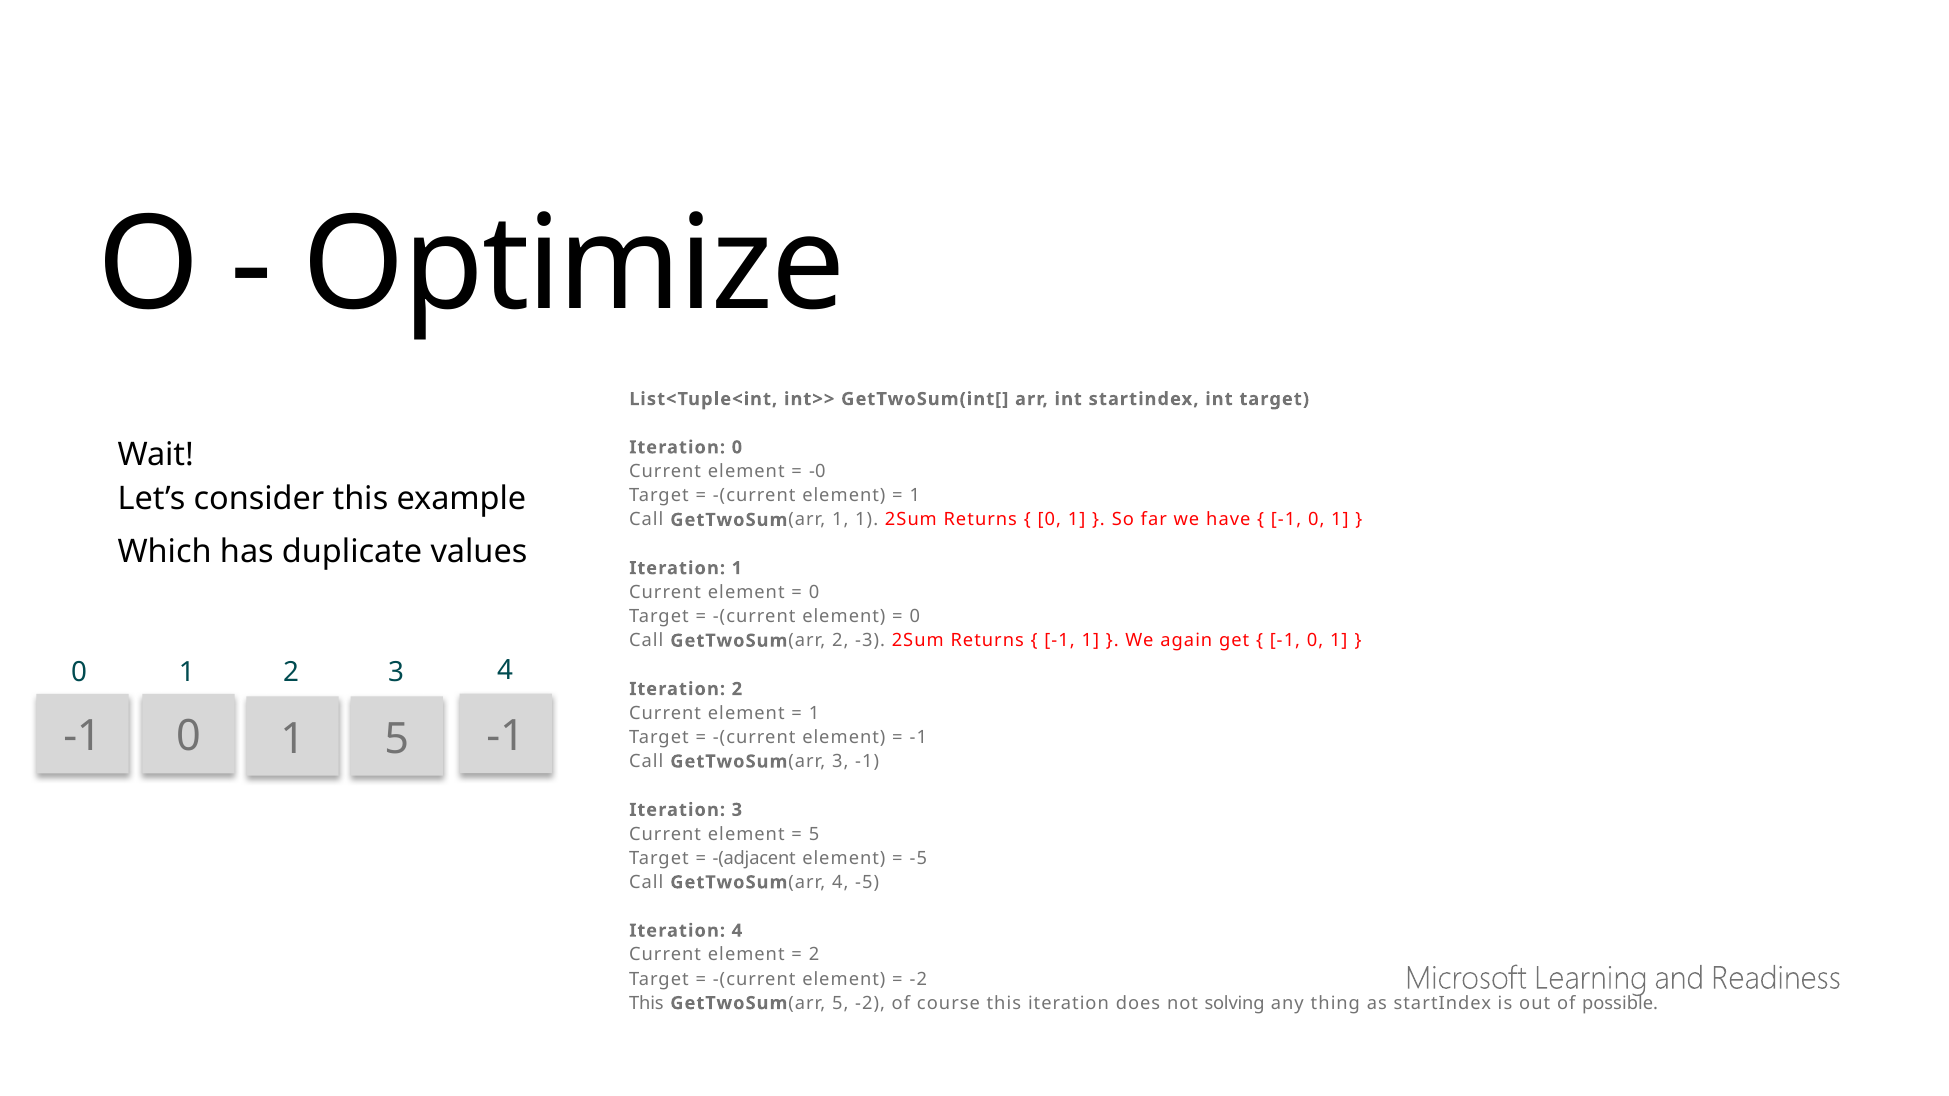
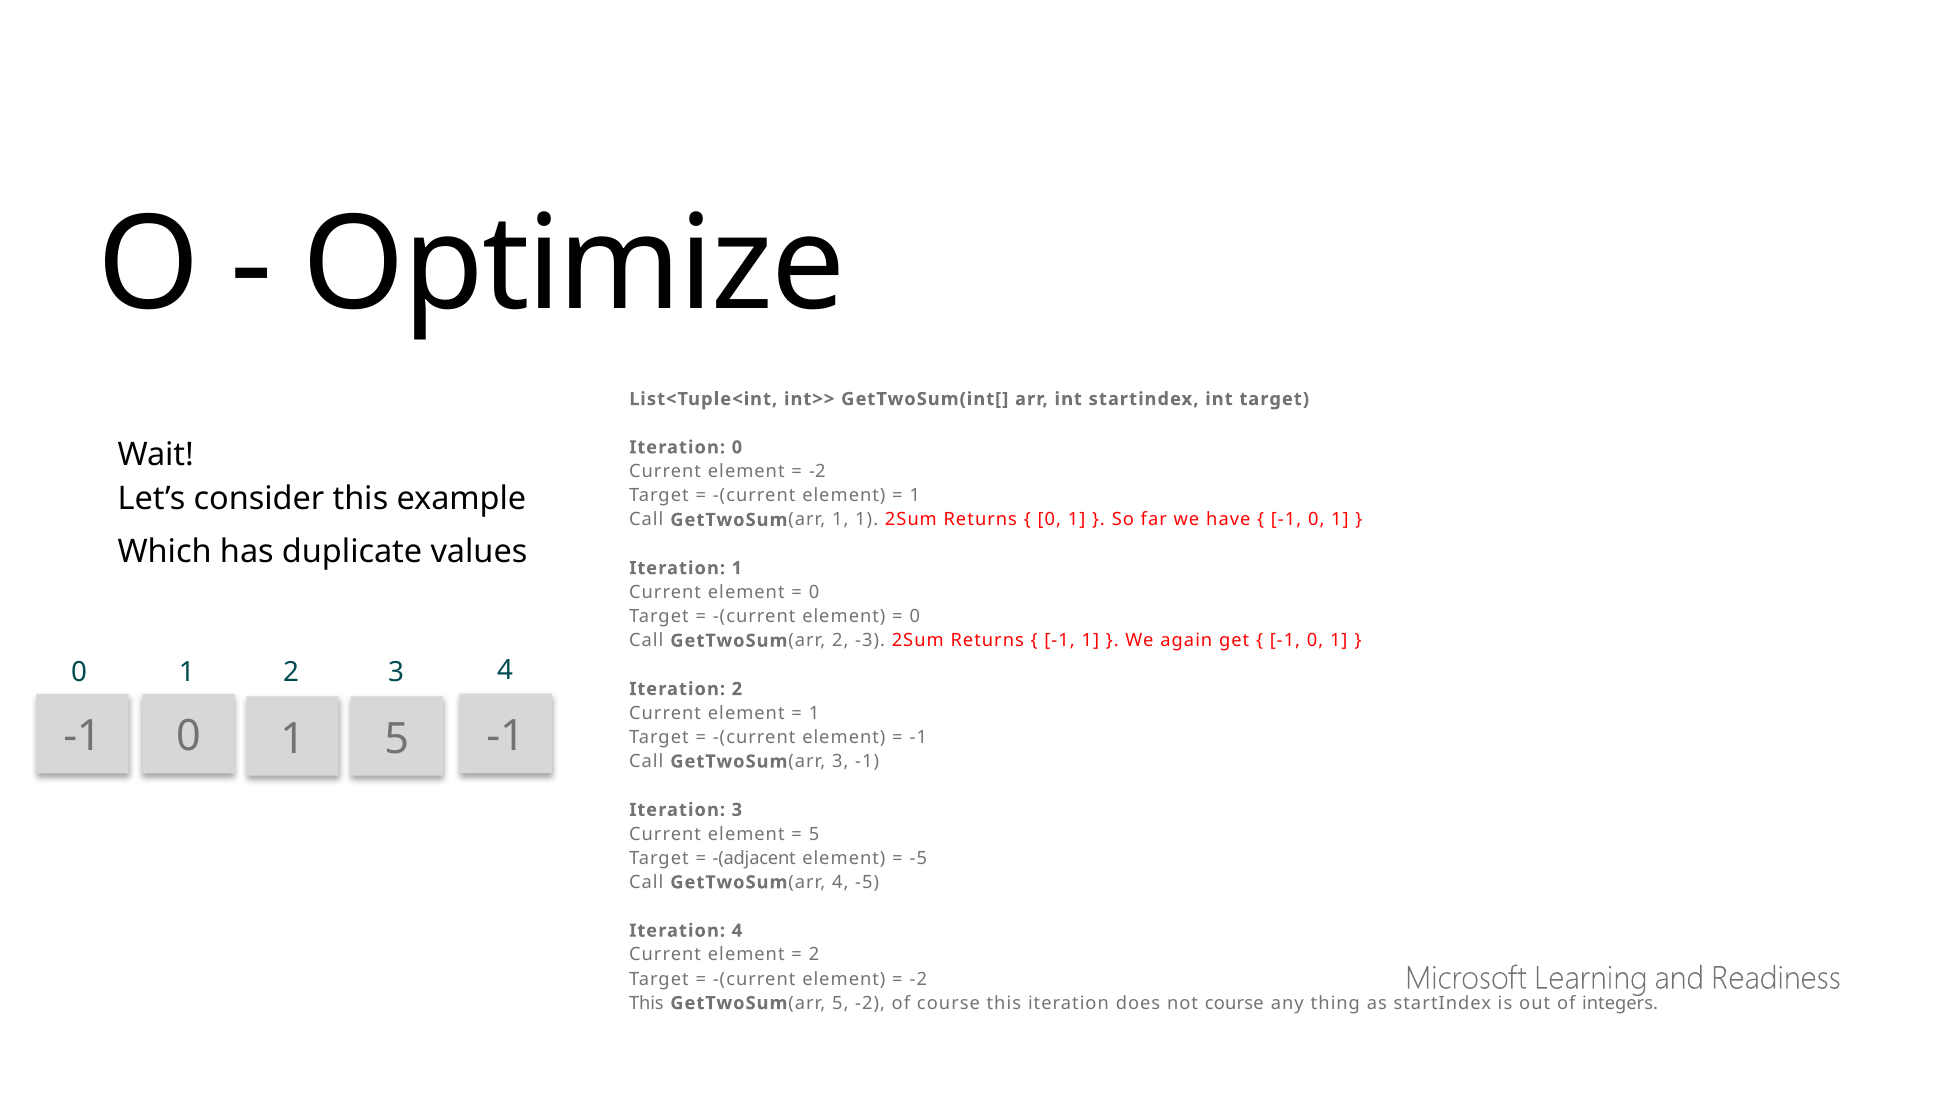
-0: -0 -> -2 (817, 472)
not solving: solving -> course (1234, 1003)
possible: possible -> integers (1620, 1003)
